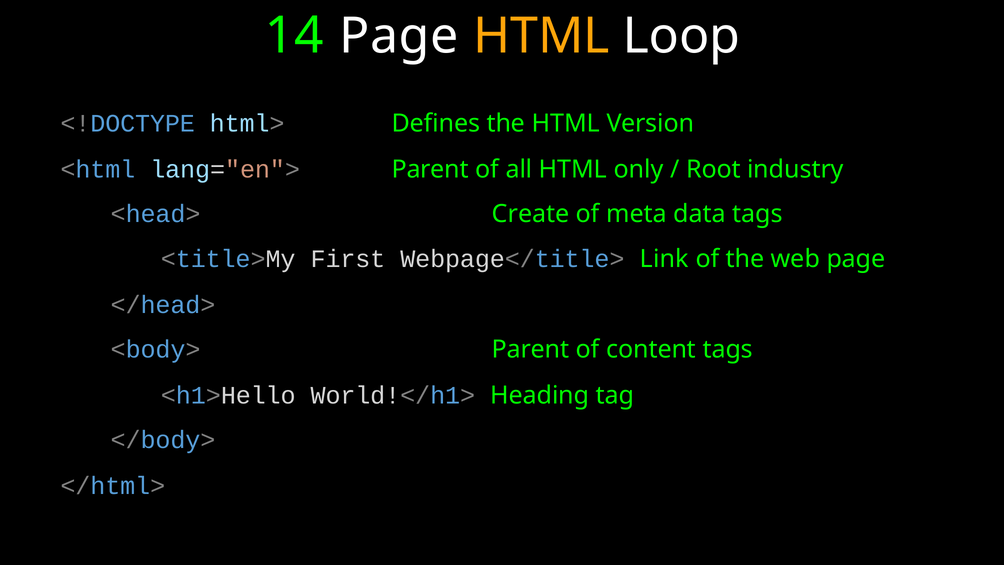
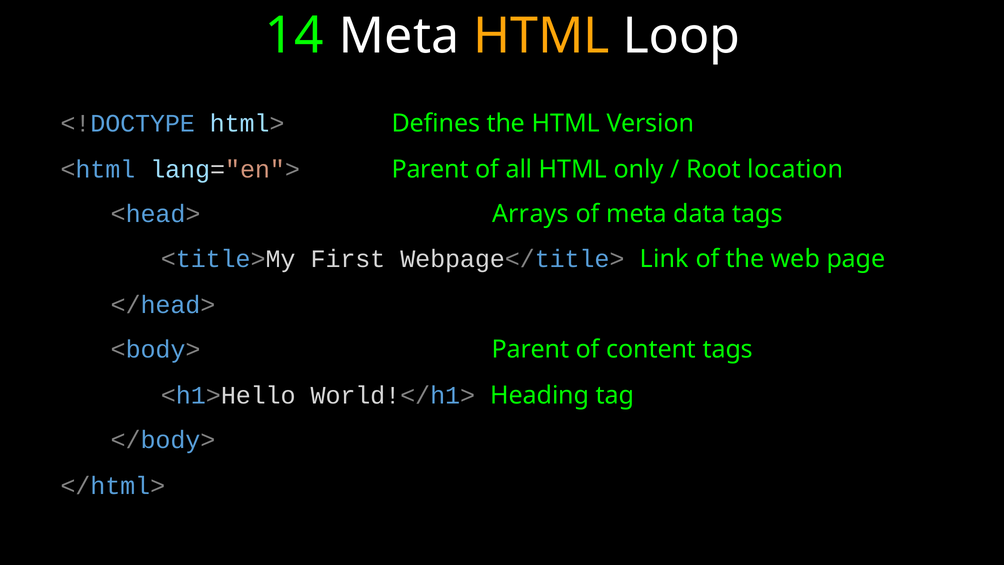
14 Page: Page -> Meta (399, 36)
industry: industry -> location (795, 169)
Create: Create -> Arrays (531, 214)
